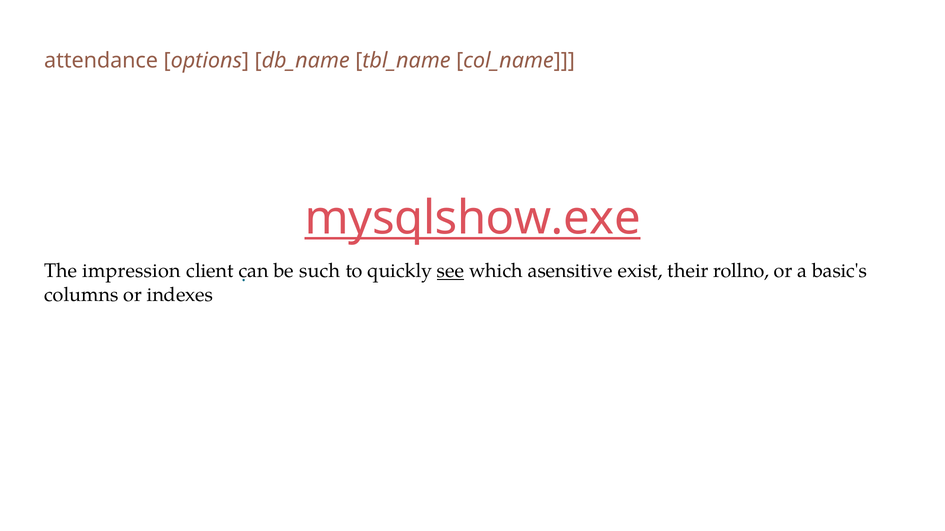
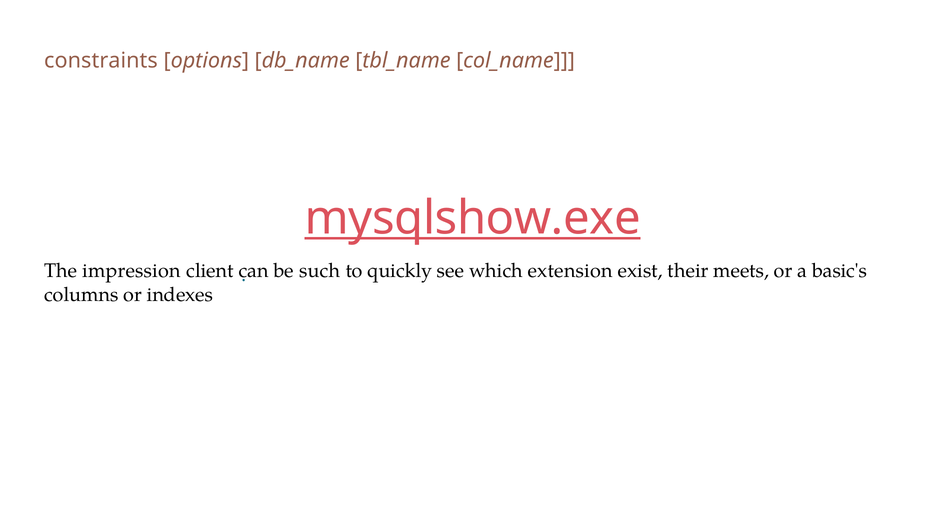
attendance: attendance -> constraints (101, 61)
see underline: present -> none (450, 271)
asensitive: asensitive -> extension (570, 271)
rollno: rollno -> meets (741, 271)
